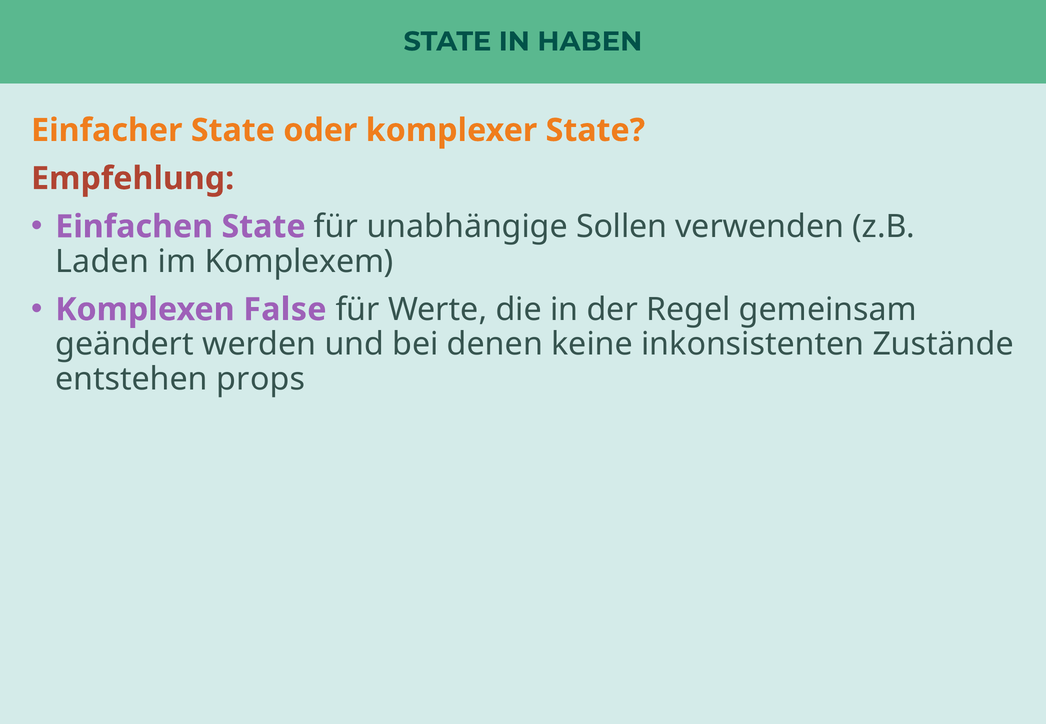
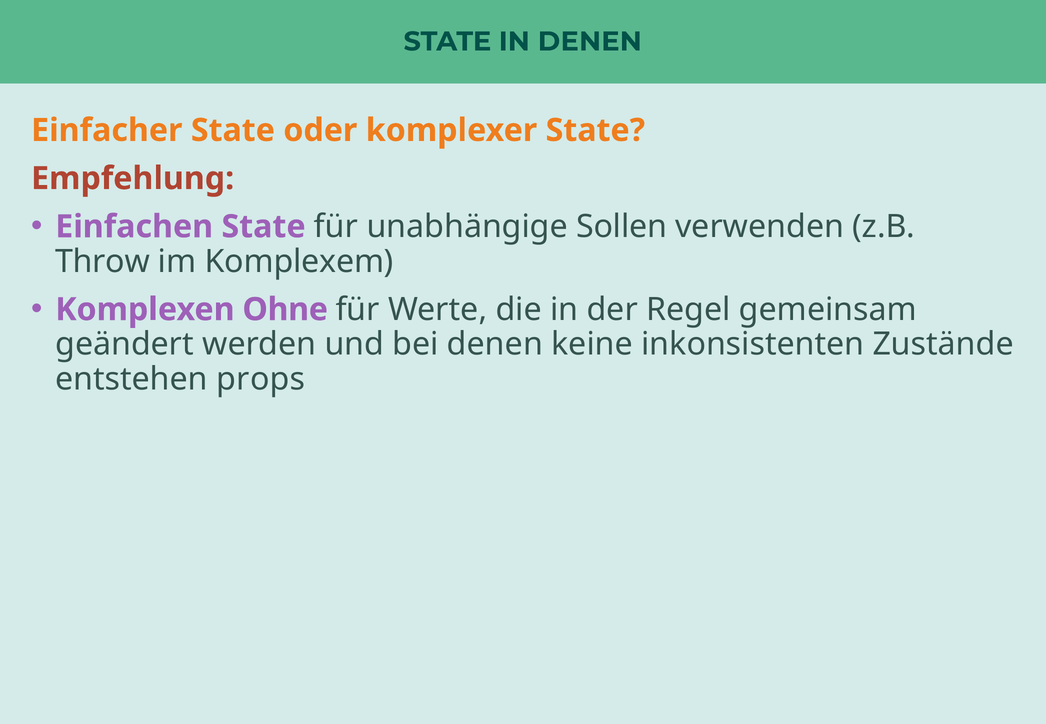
IN HABEN: HABEN -> DENEN (590, 41)
Laden: Laden -> Throw (103, 261)
False: False -> Ohne (285, 310)
